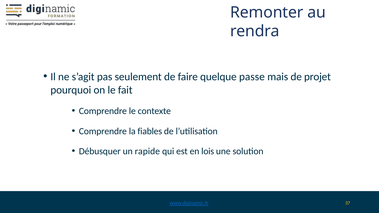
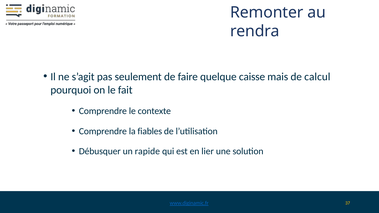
passe: passe -> caisse (252, 77)
projet: projet -> calcul (317, 77)
lois: lois -> lier (208, 151)
